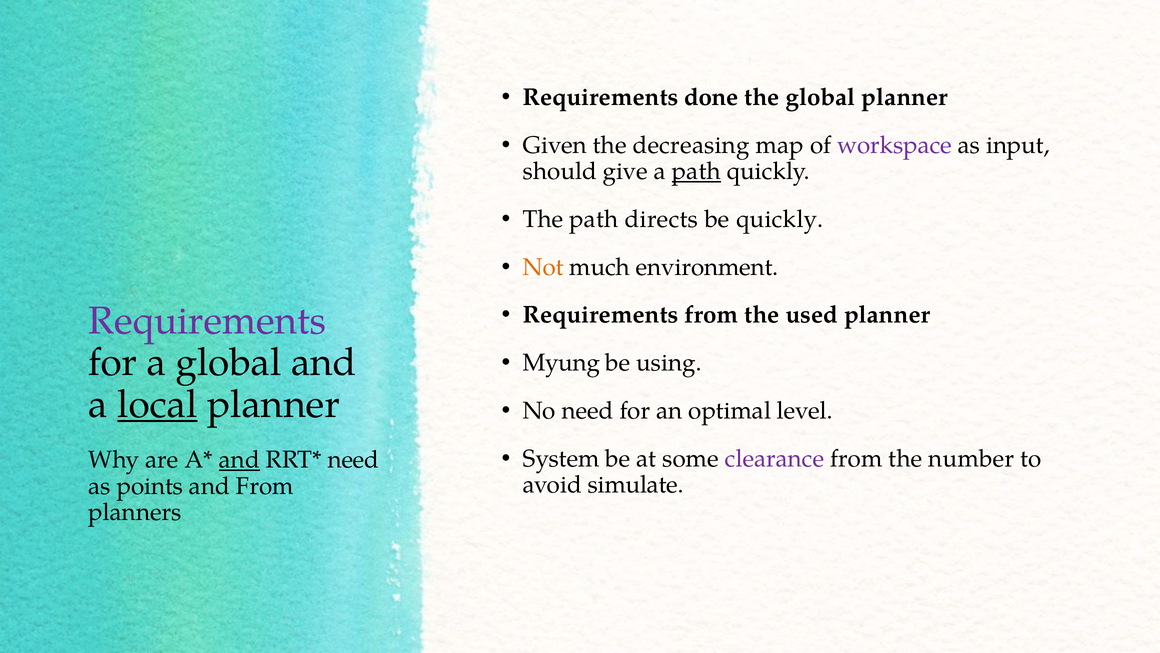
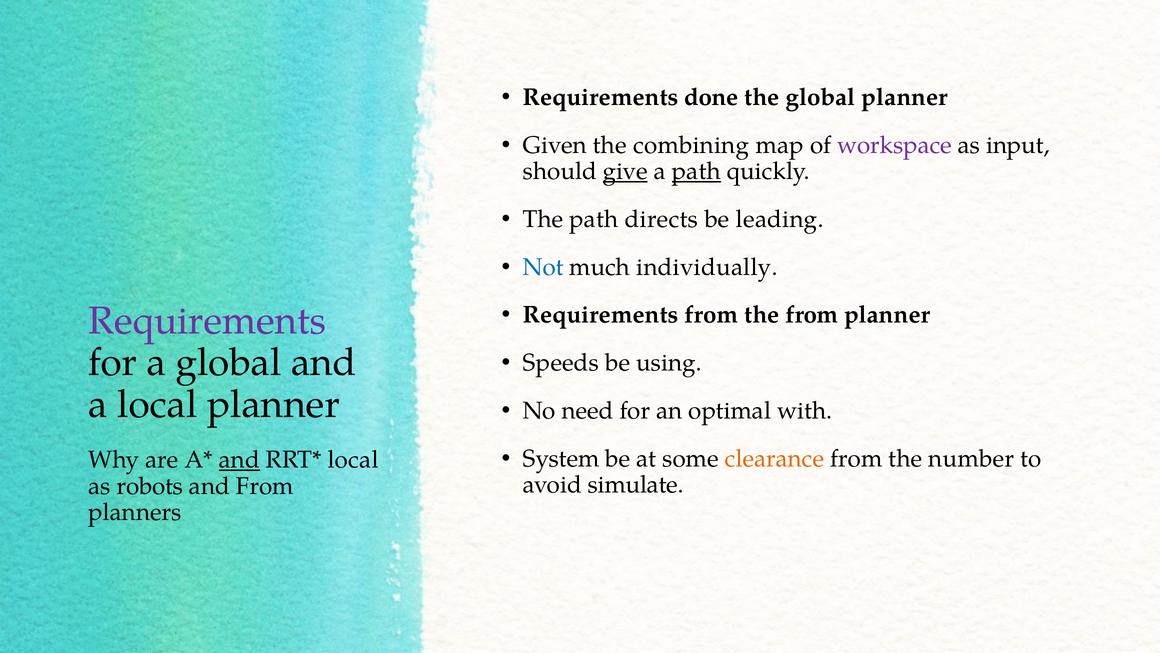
decreasing: decreasing -> combining (691, 145)
give underline: none -> present (625, 171)
be quickly: quickly -> leading (780, 219)
Not colour: orange -> blue (543, 267)
environment: environment -> individually (707, 267)
the used: used -> from (812, 315)
Myung: Myung -> Speeds (561, 363)
local underline: present -> none (157, 404)
level: level -> with (805, 411)
clearance colour: purple -> orange (775, 458)
need: need -> local (353, 460)
points: points -> robots (150, 486)
